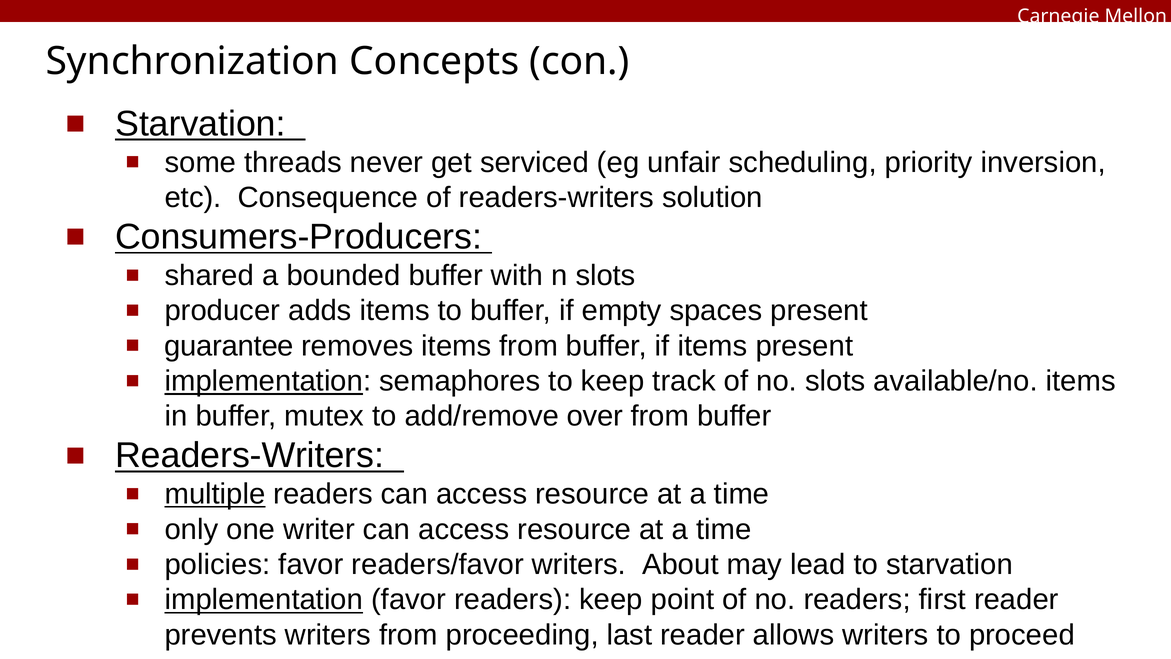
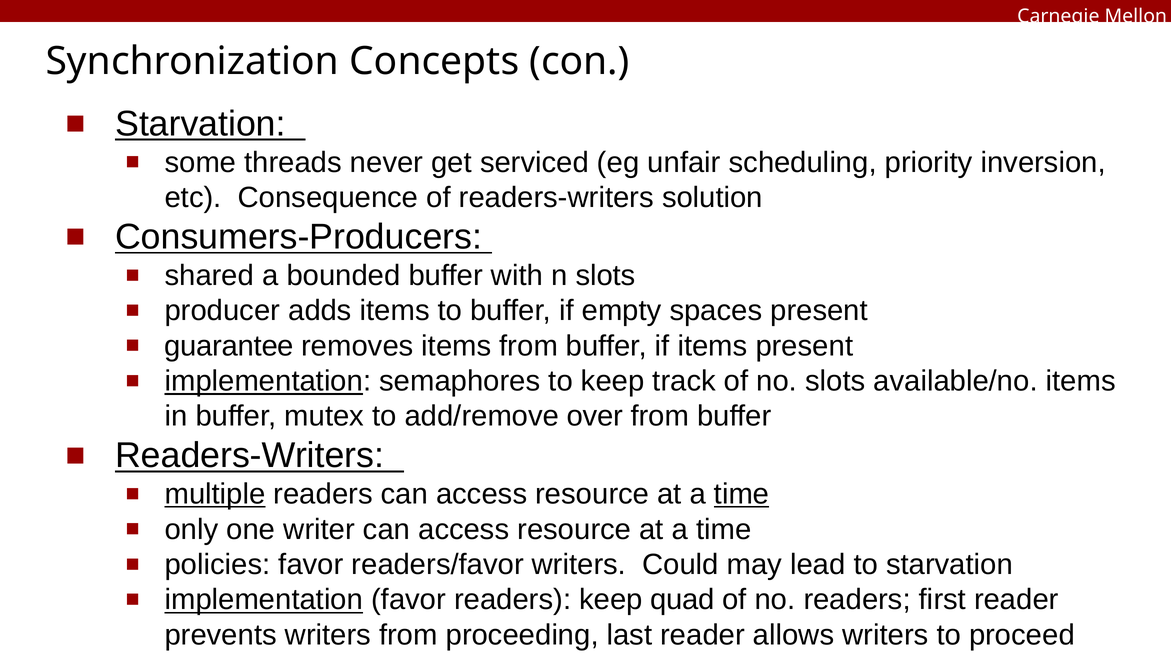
time underline: none -> present (742, 494)
About: About -> Could (680, 564)
point: point -> quad (683, 599)
